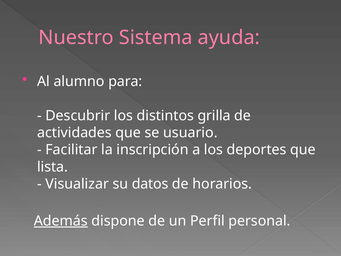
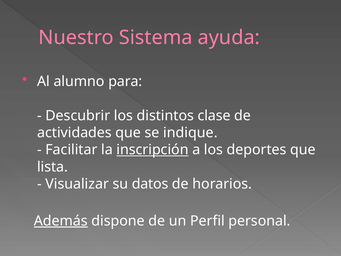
grilla: grilla -> clase (214, 116)
usuario: usuario -> indique (190, 133)
inscripción underline: none -> present (153, 150)
